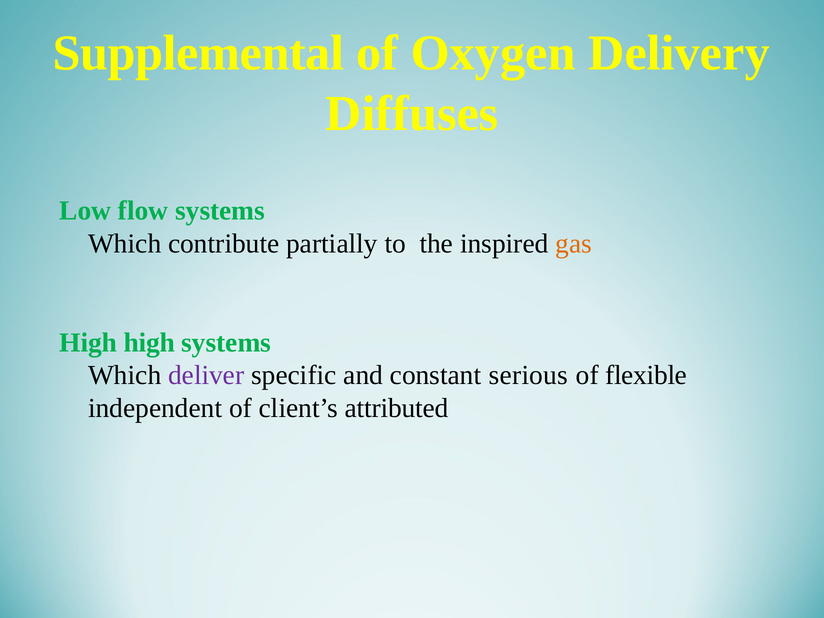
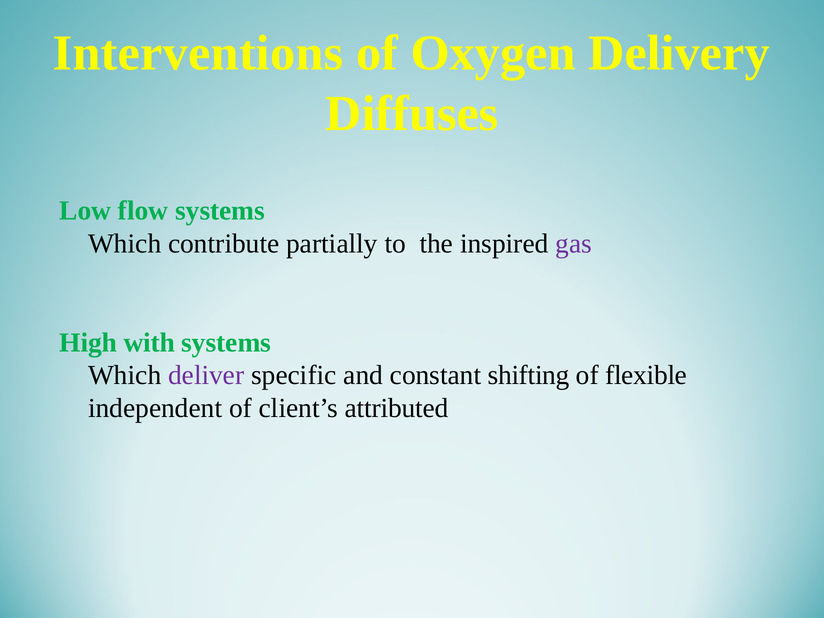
Supplemental: Supplemental -> Interventions (198, 53)
gas colour: orange -> purple (574, 244)
High high: high -> with (149, 342)
serious: serious -> shifting (529, 375)
